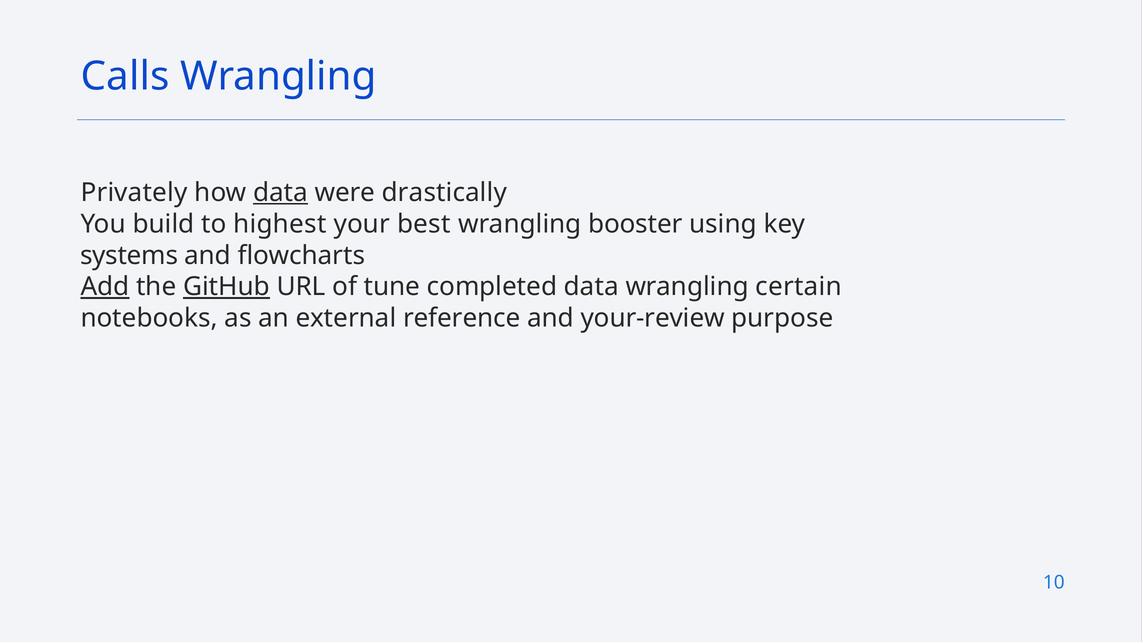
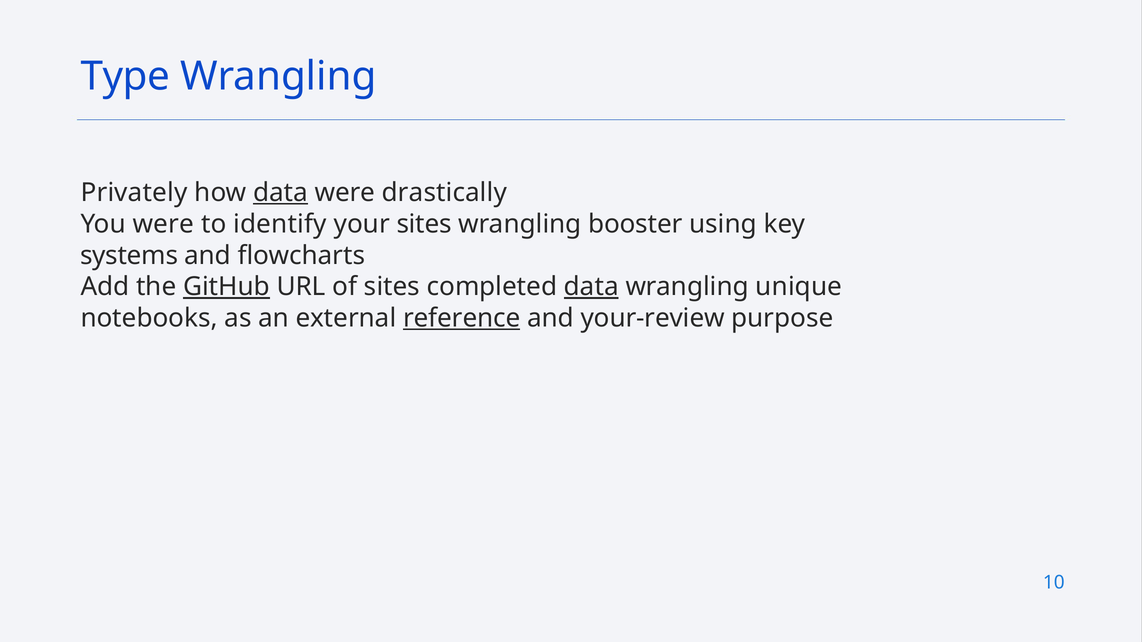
Calls: Calls -> Type (125, 76)
You build: build -> were (163, 224)
highest: highest -> identify (280, 224)
your best: best -> sites (424, 224)
Add underline: present -> none (105, 287)
of tune: tune -> sites (392, 287)
data underline: none -> present (591, 287)
certain: certain -> unique (799, 287)
reference underline: none -> present (462, 318)
